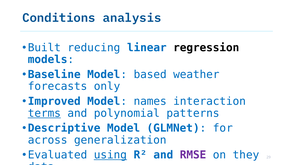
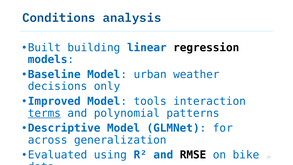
reducing: reducing -> building (94, 48)
based: based -> urban (150, 74)
forecasts: forecasts -> decisions (58, 86)
names: names -> tools (150, 101)
using underline: present -> none (110, 155)
RMSE colour: purple -> black (193, 155)
they: they -> bike (246, 155)
